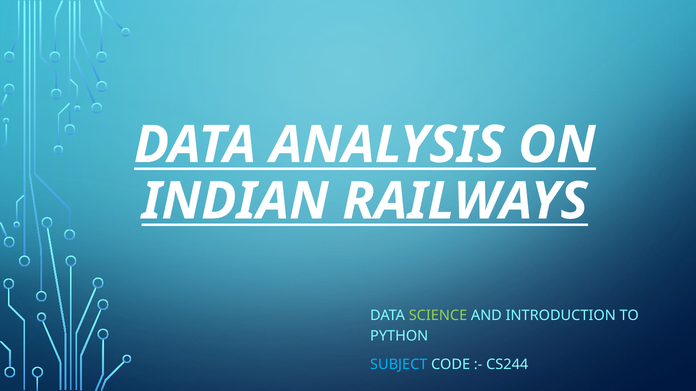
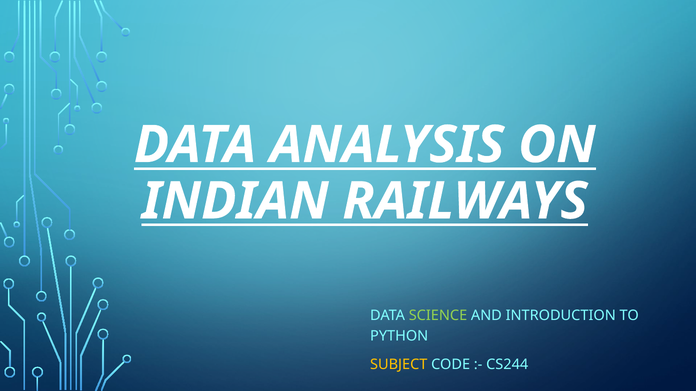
SUBJECT colour: light blue -> yellow (399, 365)
